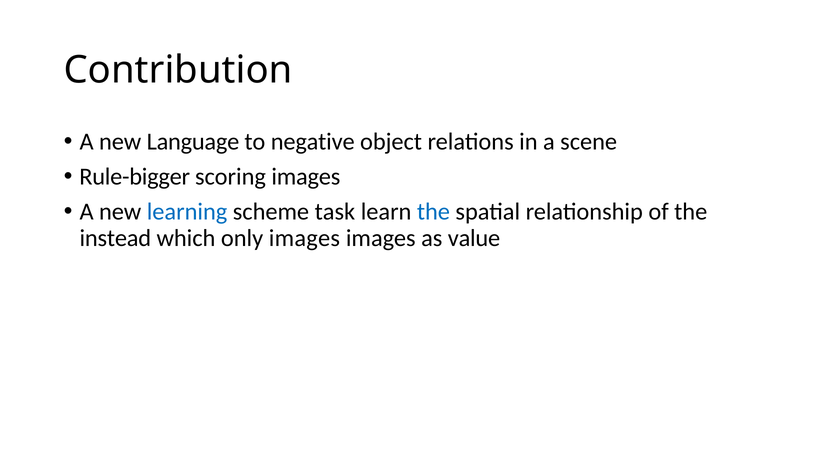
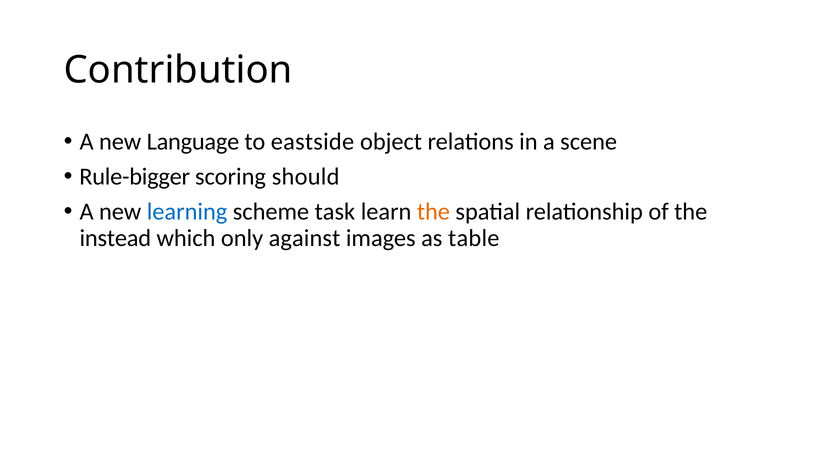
negative: negative -> eastside (313, 142)
scoring images: images -> should (306, 177)
the colour: blue -> orange (433, 212)
only images: images -> against (304, 238)
value: value -> table (474, 238)
